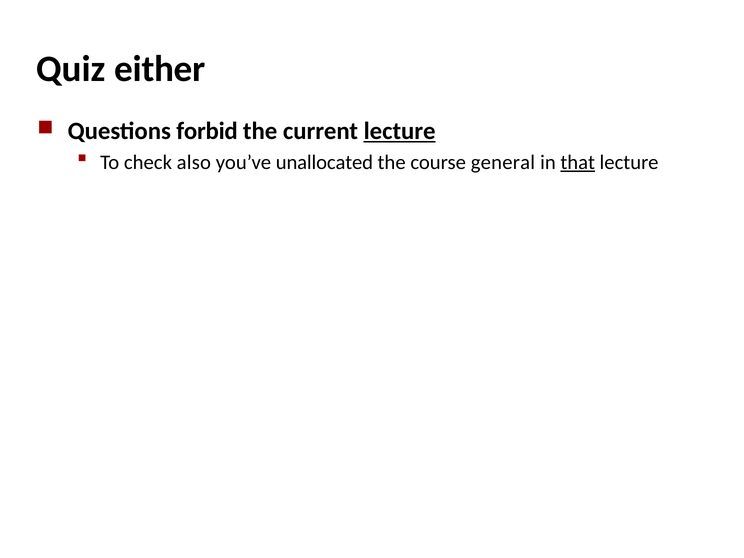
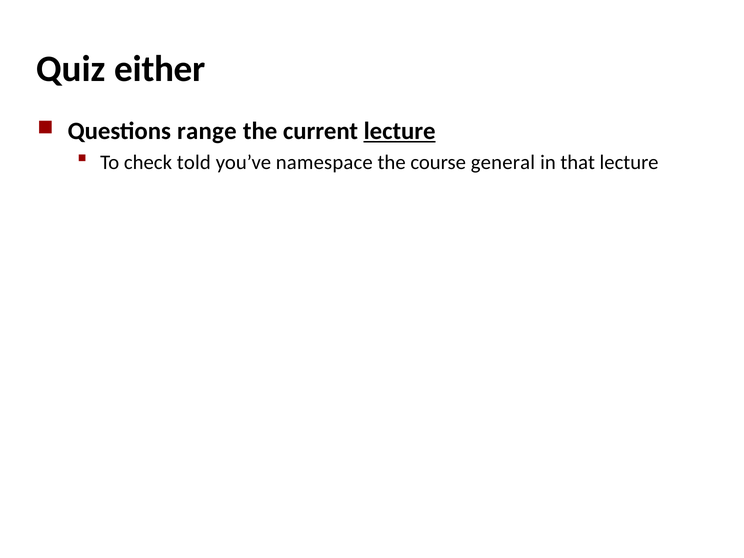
forbid: forbid -> range (207, 131)
also: also -> told (194, 162)
unallocated: unallocated -> namespace (324, 162)
that underline: present -> none (578, 162)
